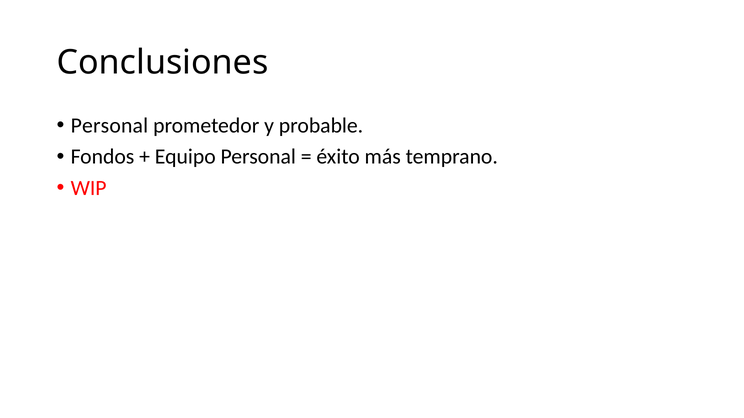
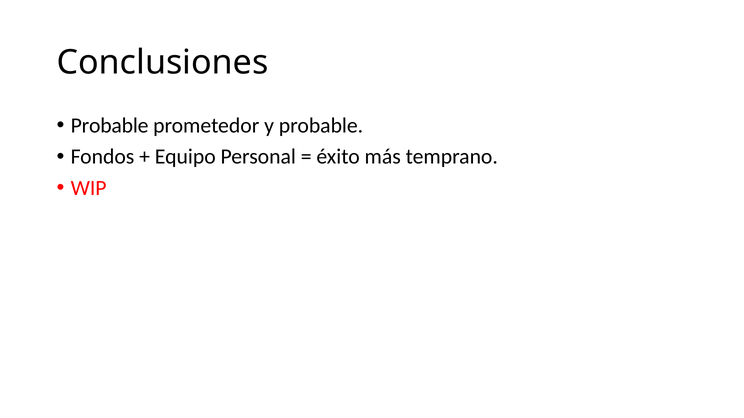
Personal: Personal -> Probable (110, 126)
